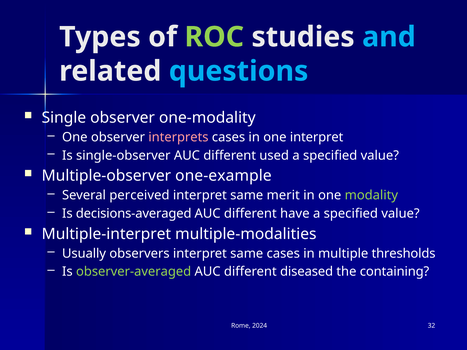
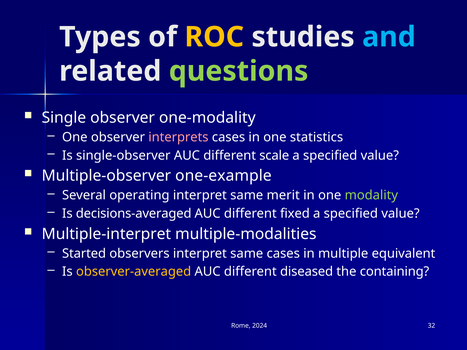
ROC colour: light green -> yellow (214, 37)
questions colour: light blue -> light green (239, 71)
one interpret: interpret -> statistics (317, 137)
used: used -> scale (274, 156)
perceived: perceived -> operating (139, 195)
have: have -> fixed (295, 214)
Usually: Usually -> Started (84, 254)
thresholds: thresholds -> equivalent (404, 254)
observer-averaged colour: light green -> yellow (134, 272)
